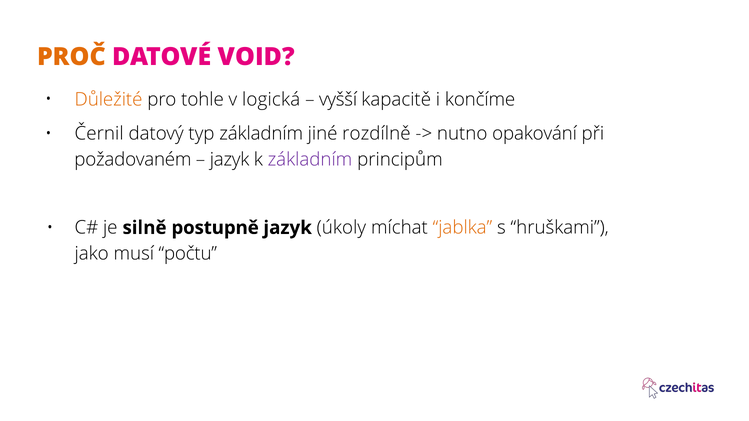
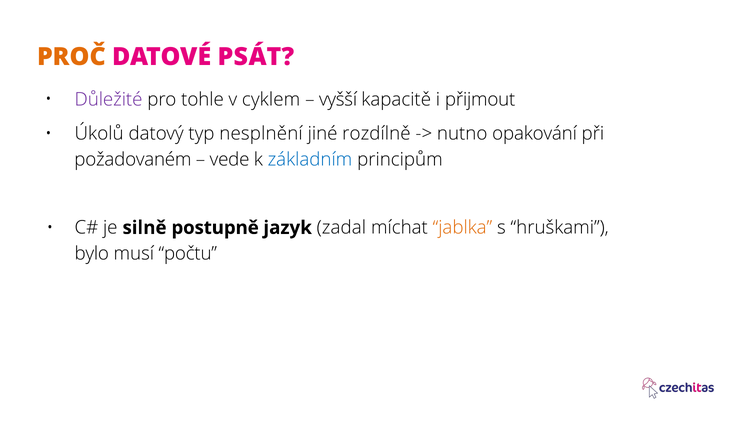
VOID: VOID -> PSÁT (256, 57)
Důležité colour: orange -> purple (109, 100)
logická: logická -> cyklem (271, 100)
končíme: končíme -> přijmout (480, 100)
Černil: Černil -> Úkolů (99, 134)
typ základním: základním -> nesplnění (261, 134)
jazyk: jazyk -> vede (230, 160)
základním colour: purple -> blue (310, 160)
úkoly: úkoly -> zadal (341, 228)
jako: jako -> bylo (92, 254)
